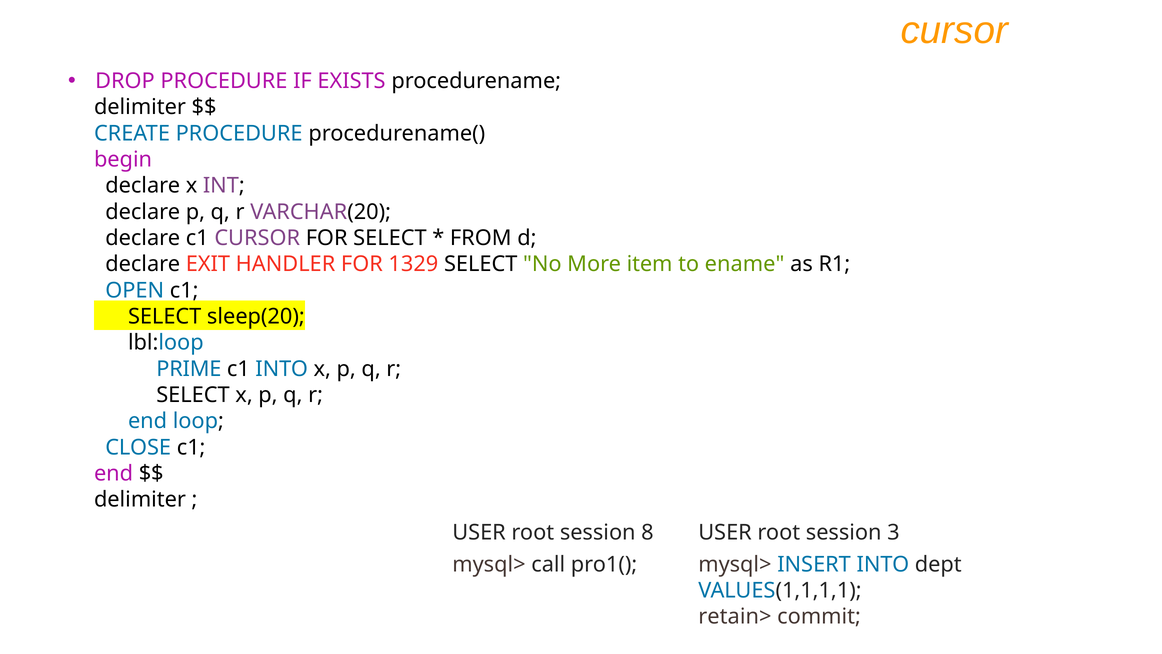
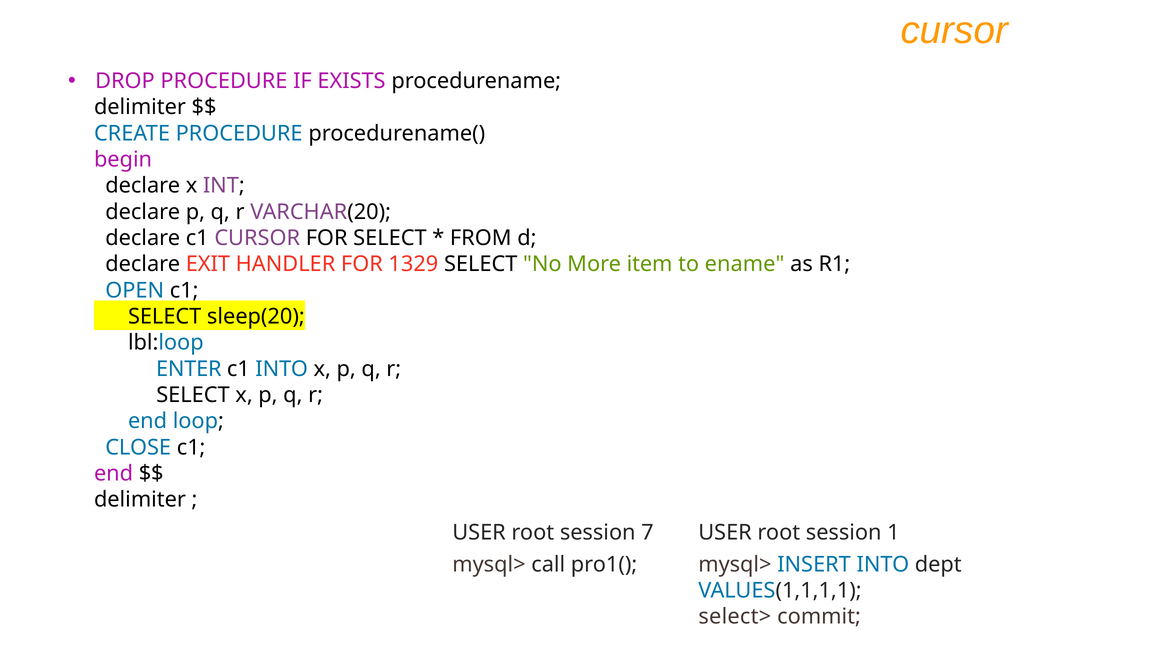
PRIME: PRIME -> ENTER (189, 369)
8: 8 -> 7 (647, 532)
3: 3 -> 1 (893, 532)
retain>: retain> -> select> (735, 616)
